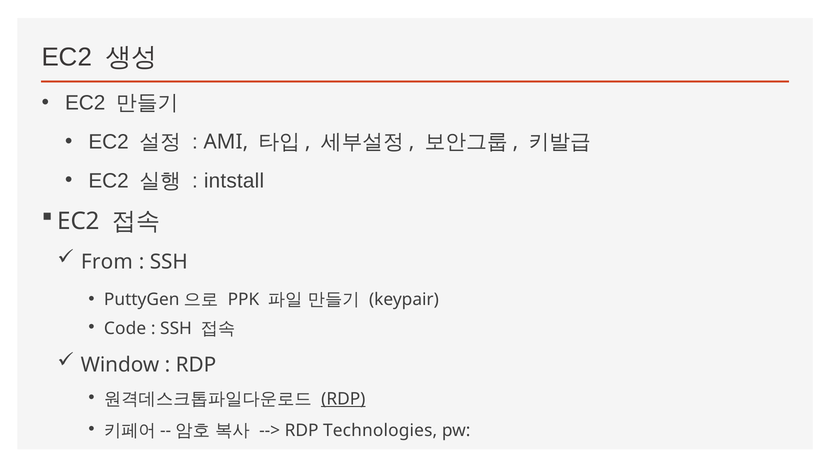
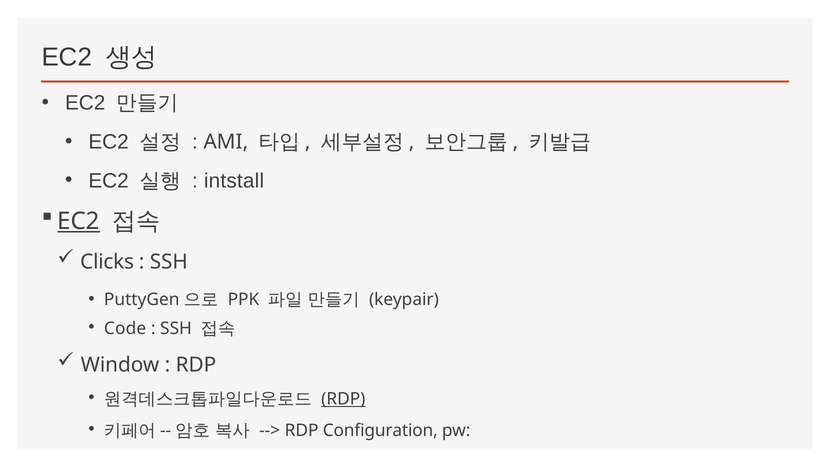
EC2 underline: none -> present (79, 221)
From: From -> Clicks (107, 262)
Technologies: Technologies -> Configuration (380, 430)
